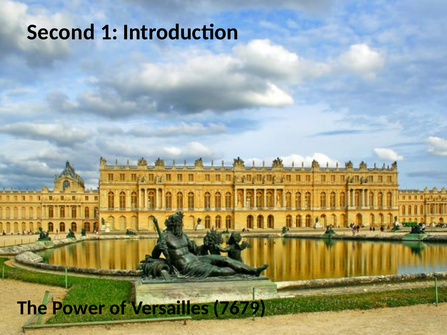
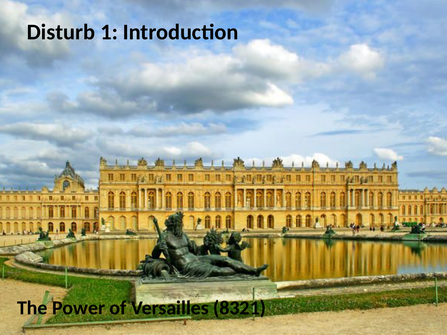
Second: Second -> Disturb (61, 32)
7679: 7679 -> 8321 (240, 308)
